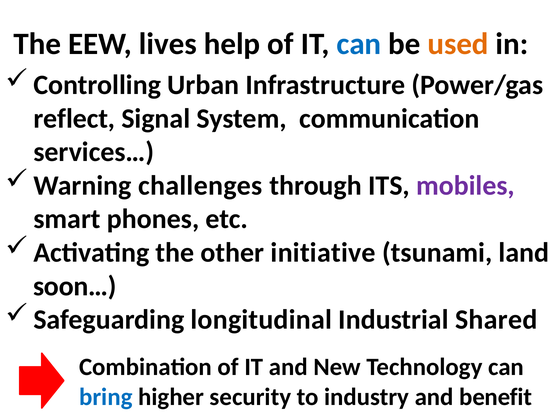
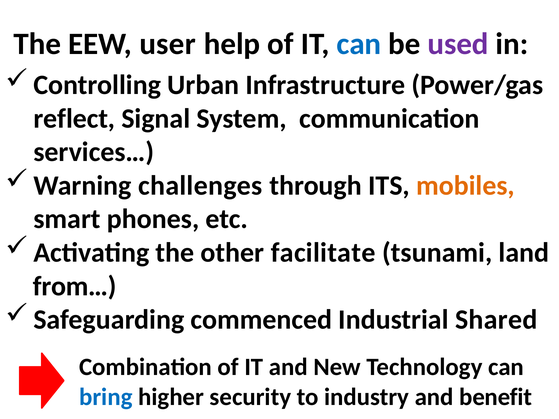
lives: lives -> user (168, 44)
used colour: orange -> purple (458, 44)
mobiles colour: purple -> orange (465, 186)
initiative: initiative -> facilitate (323, 253)
soon…: soon… -> from… (75, 286)
longitudinal: longitudinal -> commenced (261, 320)
